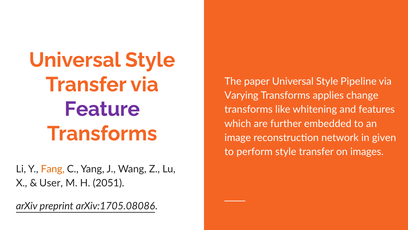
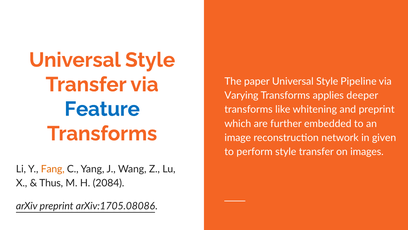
change: change -> deeper (362, 95)
Feature colour: purple -> blue (102, 109)
and features: features -> preprint (377, 109)
User: User -> Thus (51, 183)
2051: 2051 -> 2084 (109, 183)
